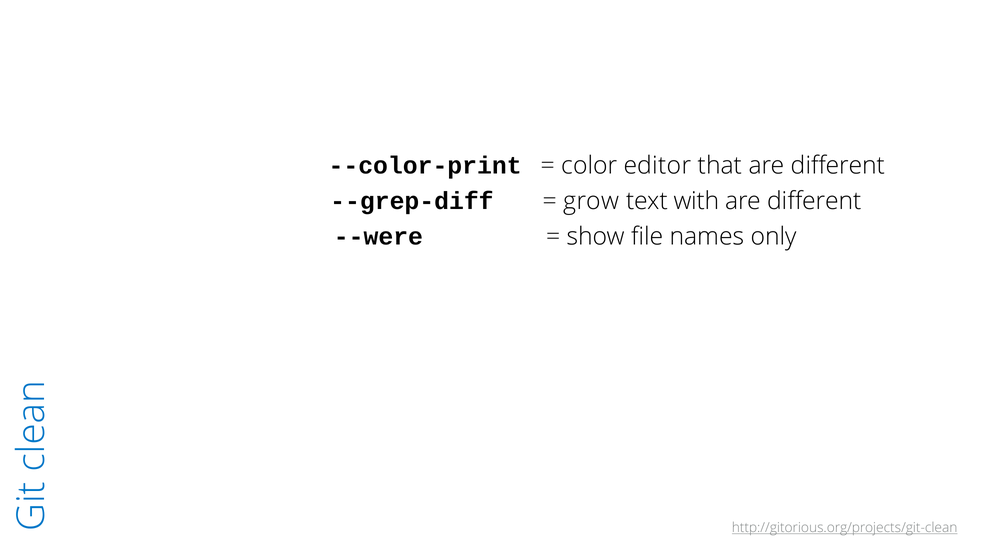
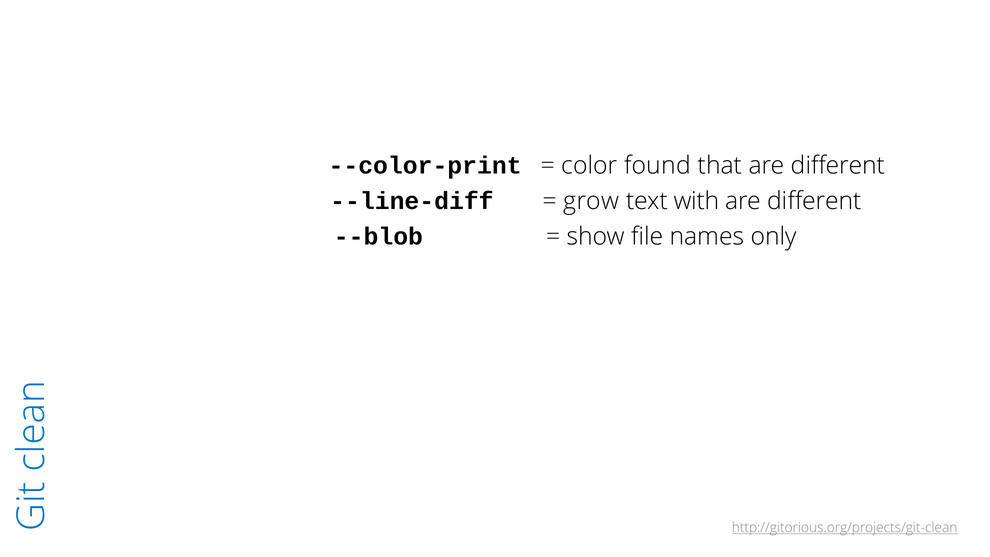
editor: editor -> found (657, 166)
--grep-diff: --grep-diff -> --line-diff (412, 201)
--were: --were -> --blob (378, 236)
